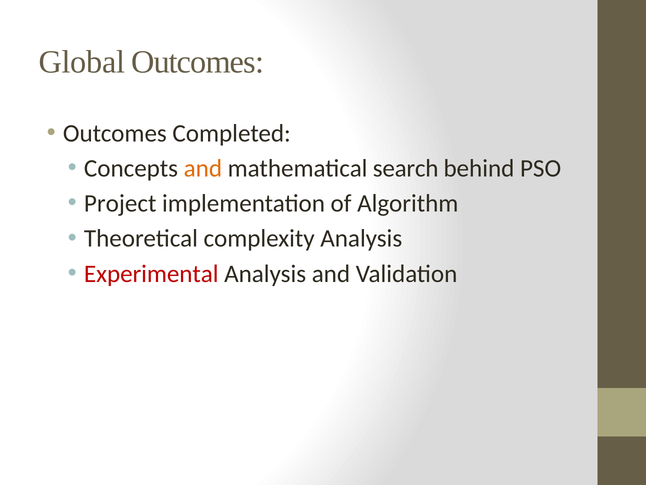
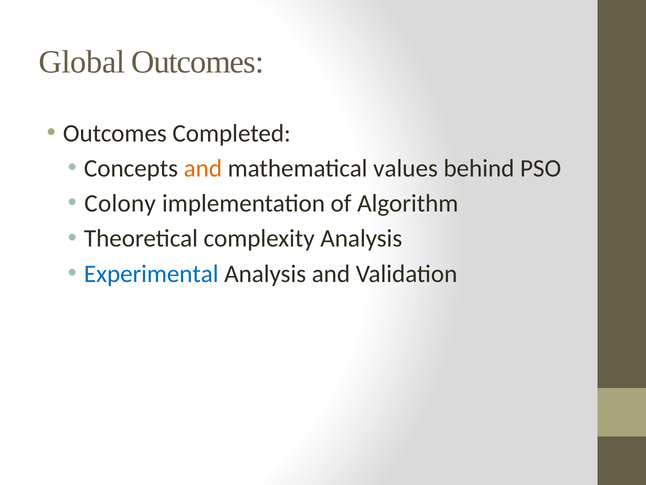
search: search -> values (406, 168)
Project: Project -> Colony (120, 203)
Experimental colour: red -> blue (151, 274)
